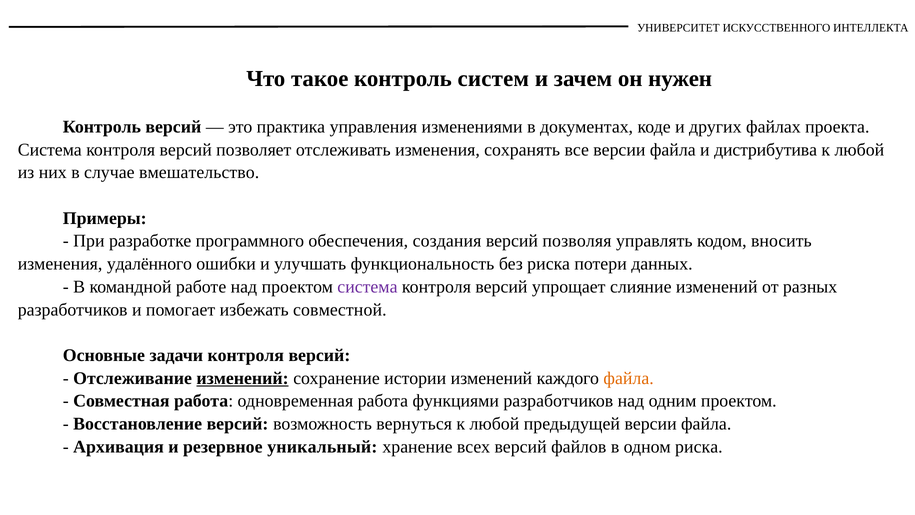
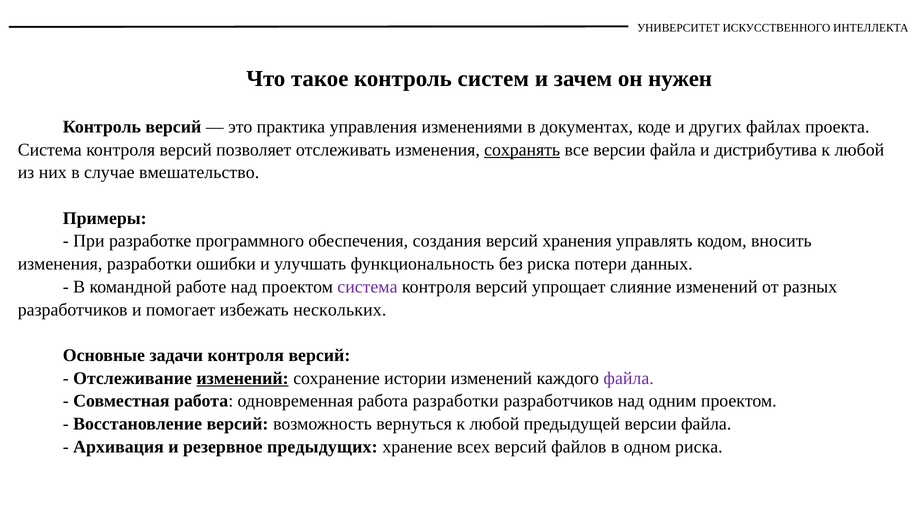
сохранять underline: none -> present (522, 150)
позволяя: позволяя -> хранения (577, 241)
изменения удалённого: удалённого -> разработки (149, 264)
совместной: совместной -> нескольких (340, 309)
файла colour: orange -> purple (629, 378)
работа функциями: функциями -> разработки (456, 401)
уникальный: уникальный -> предыдущих (322, 447)
